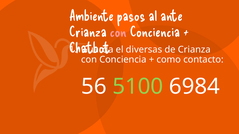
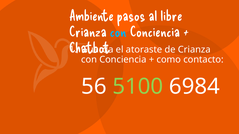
ante: ante -> libre (171, 16)
con colour: pink -> light blue (118, 32)
diversas: diversas -> atoraste (144, 50)
